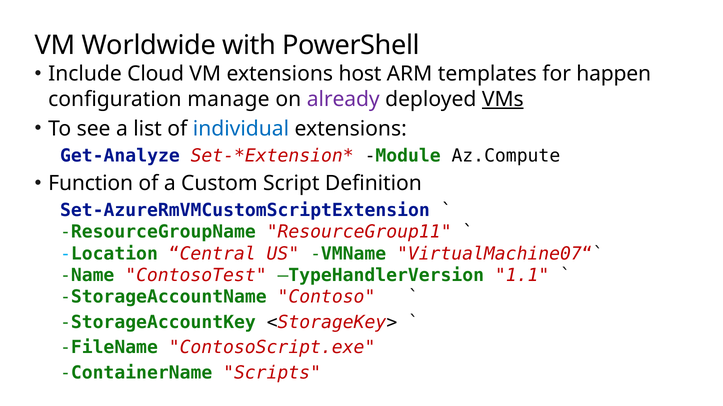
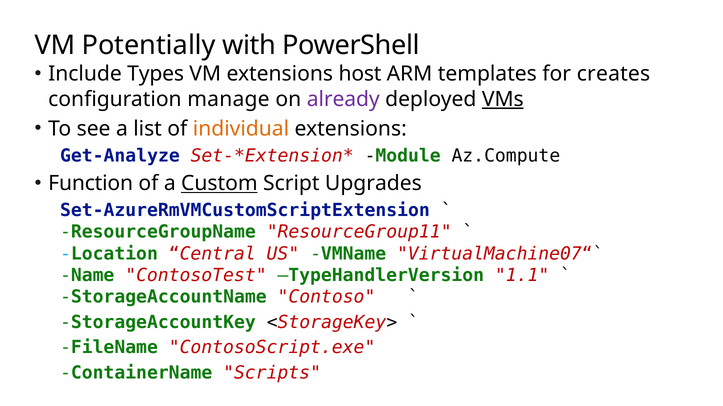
Worldwide: Worldwide -> Potentially (149, 45)
Cloud: Cloud -> Types (156, 74)
happen: happen -> creates (613, 74)
individual colour: blue -> orange (241, 129)
Custom underline: none -> present (219, 184)
Definition: Definition -> Upgrades (373, 184)
